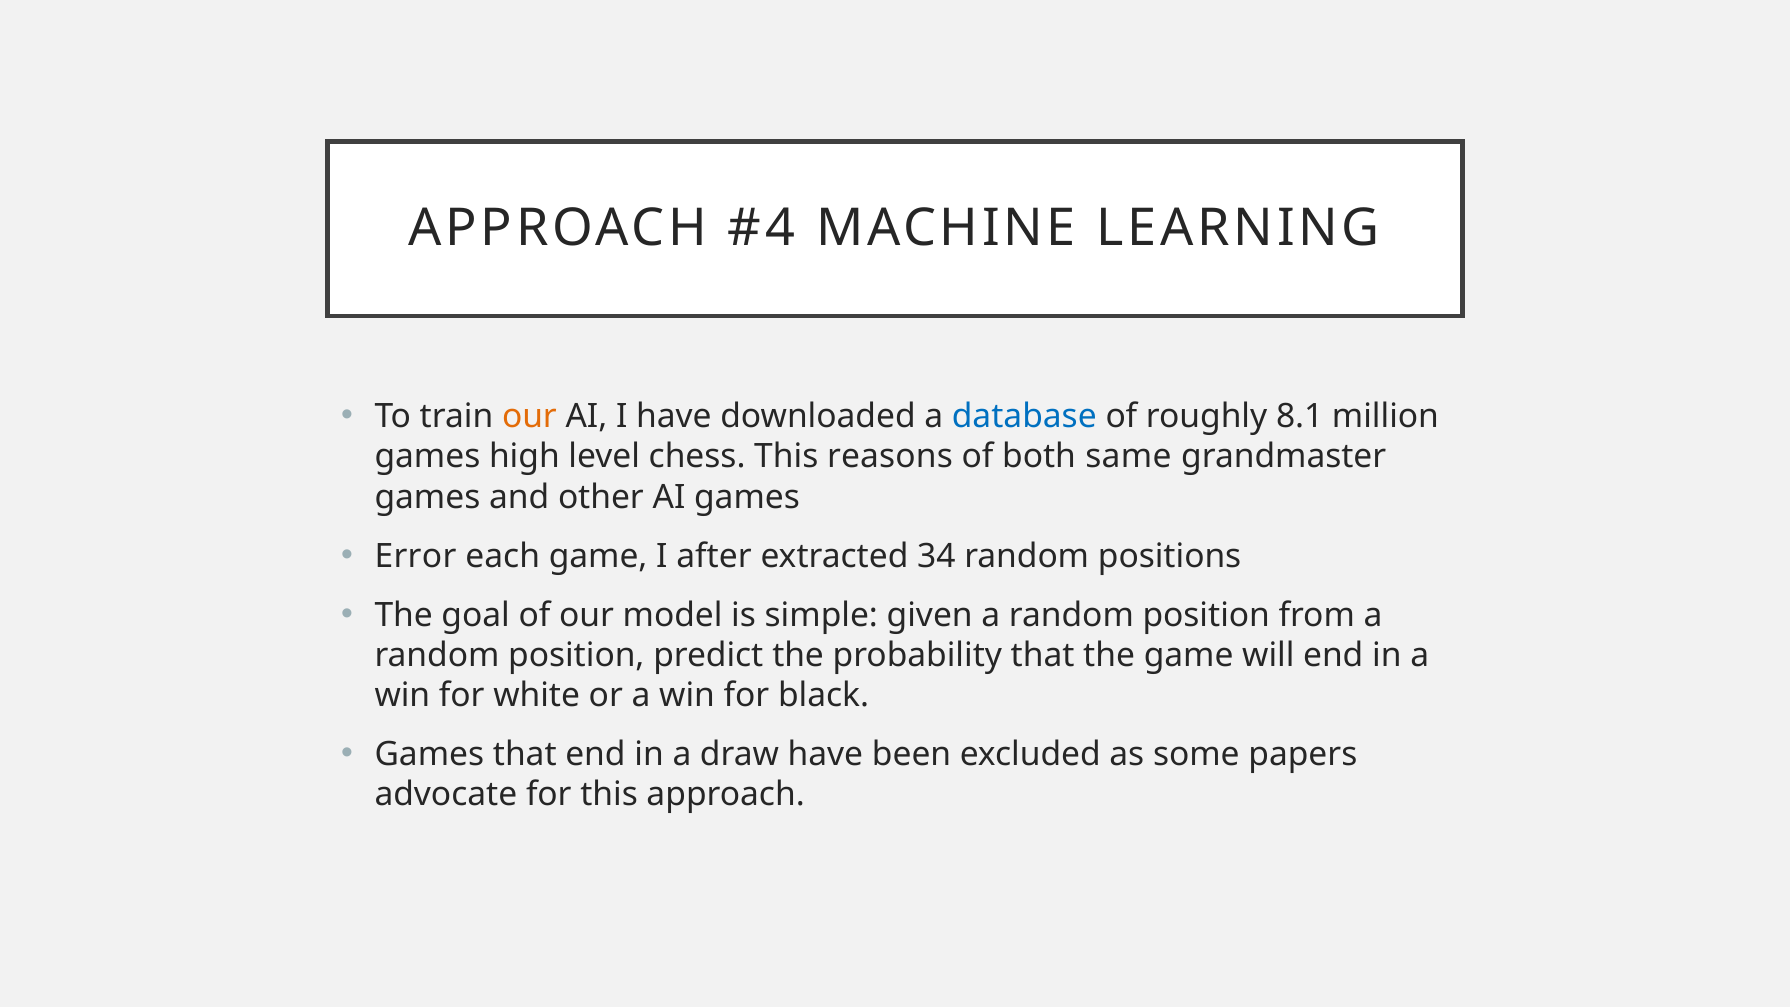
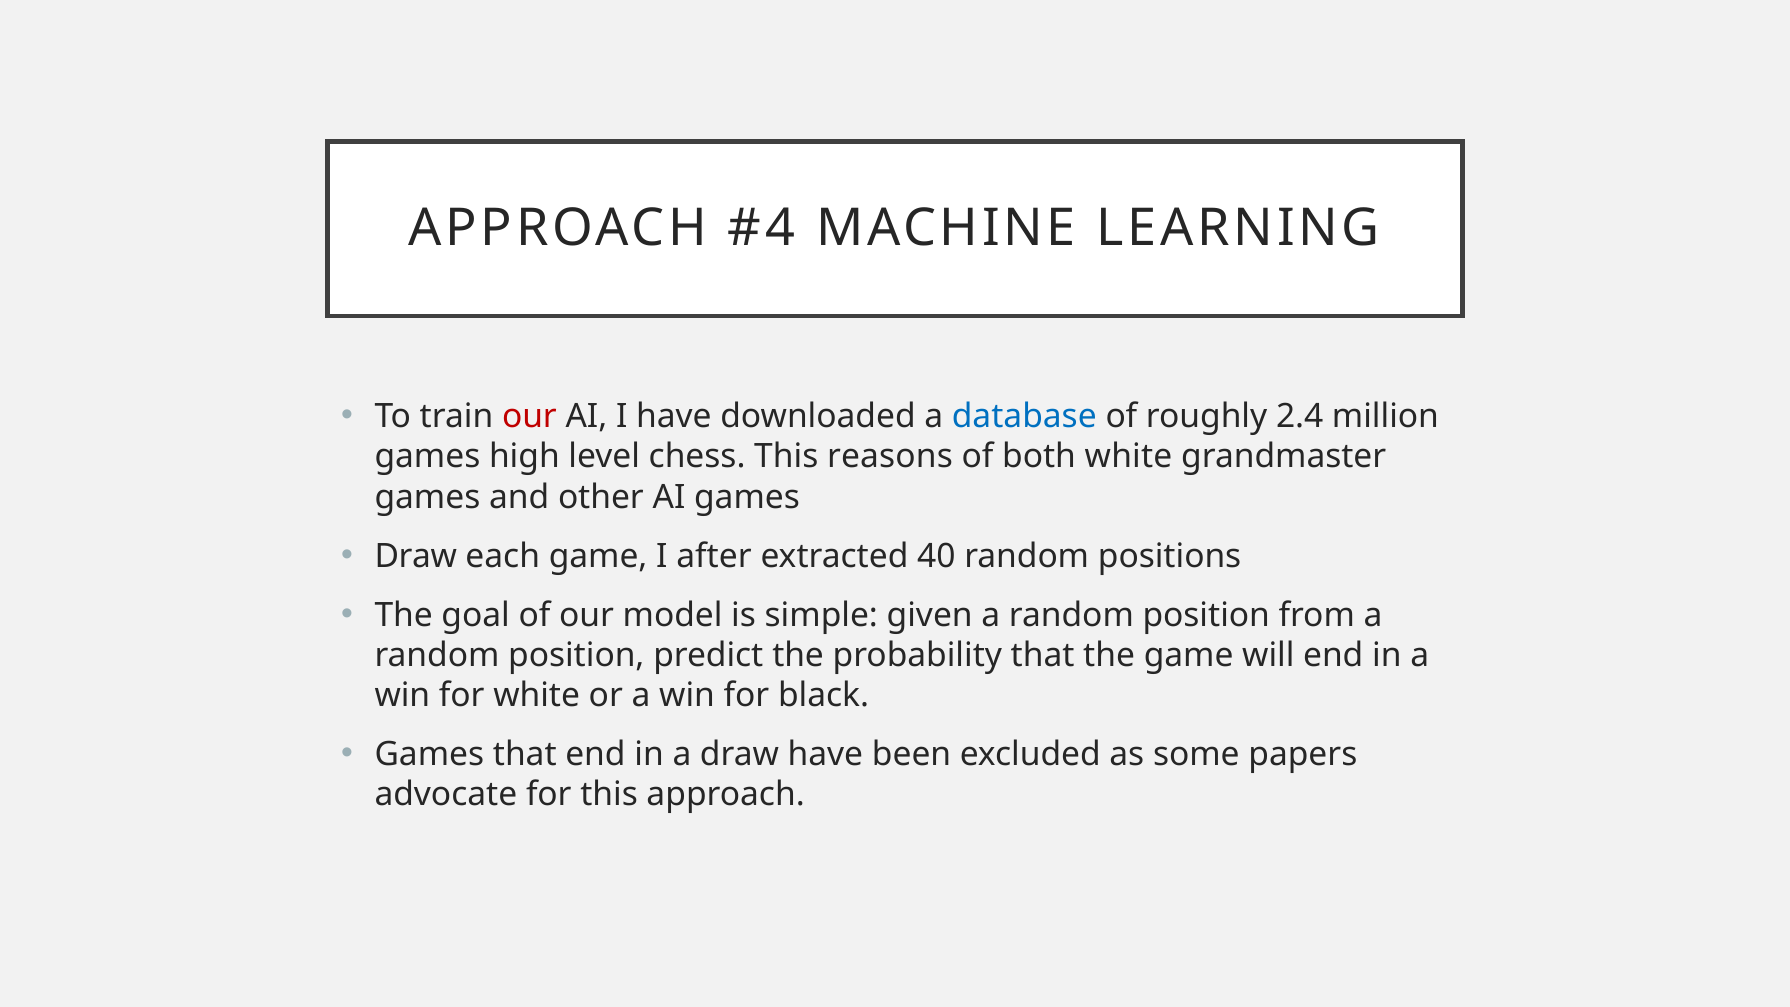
our colour: orange -> red (529, 417)
8.1: 8.1 -> 2.4 (1300, 417)
both same: same -> white (1129, 457)
Error: Error -> Draw (416, 556)
34: 34 -> 40 (936, 556)
